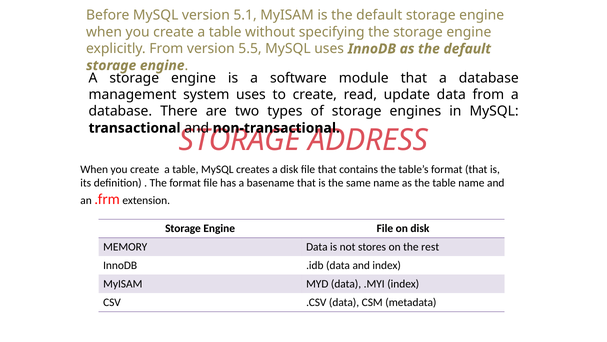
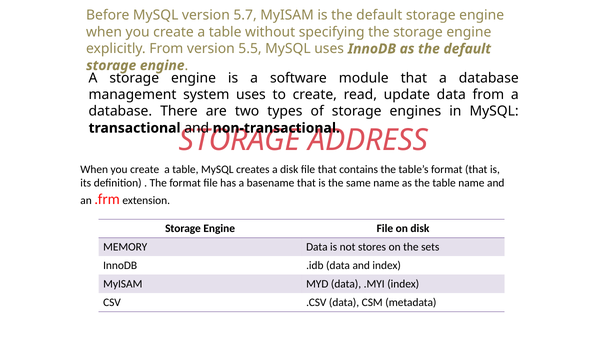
5.1: 5.1 -> 5.7 (245, 15)
rest: rest -> sets (430, 247)
